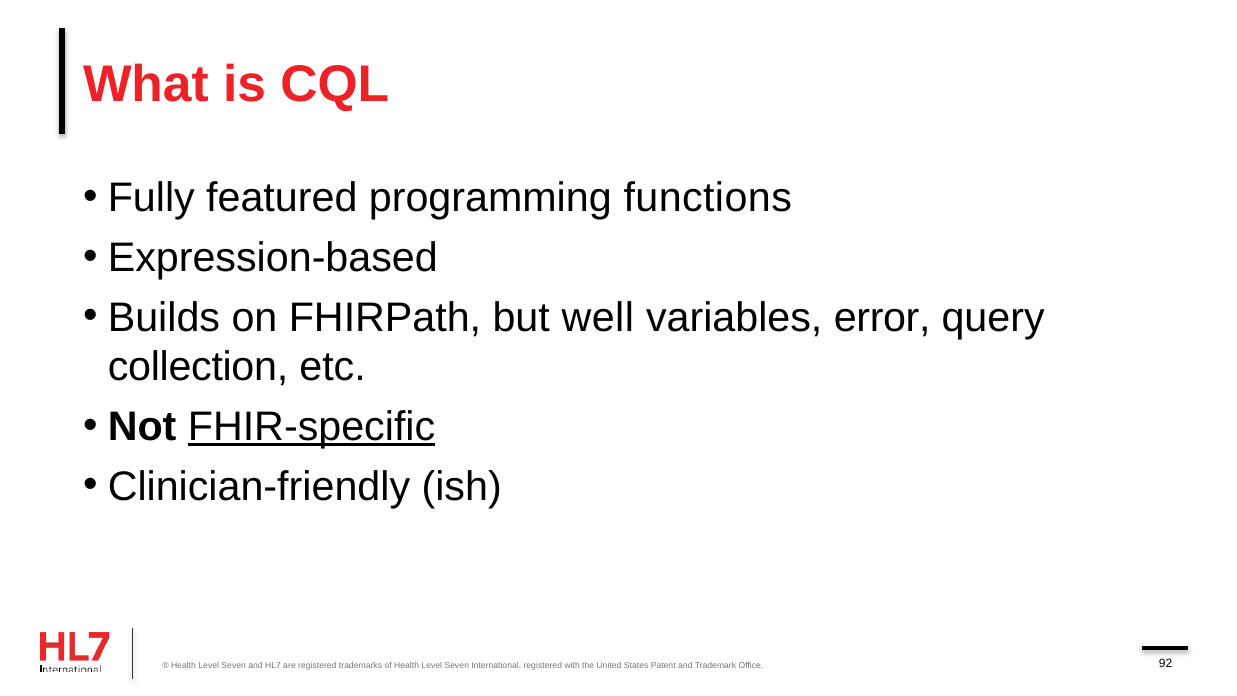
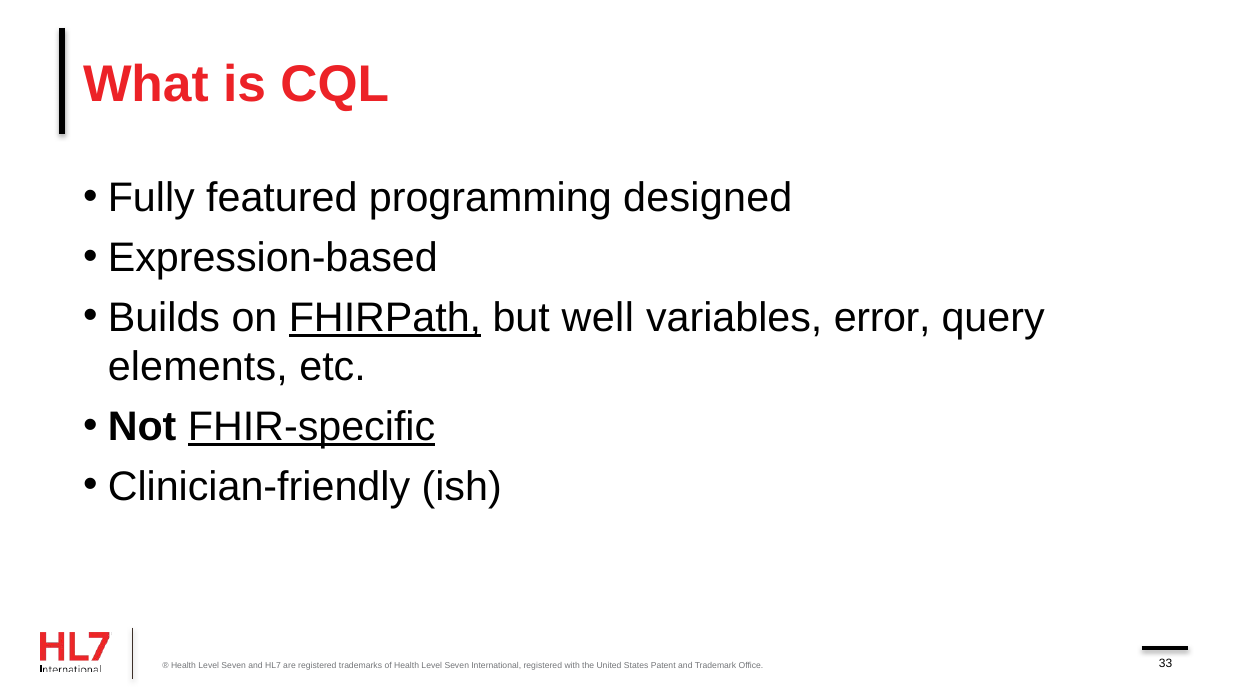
functions: functions -> designed (708, 198)
FHIRPath underline: none -> present (385, 317)
collection: collection -> elements (198, 367)
92: 92 -> 33 (1166, 663)
